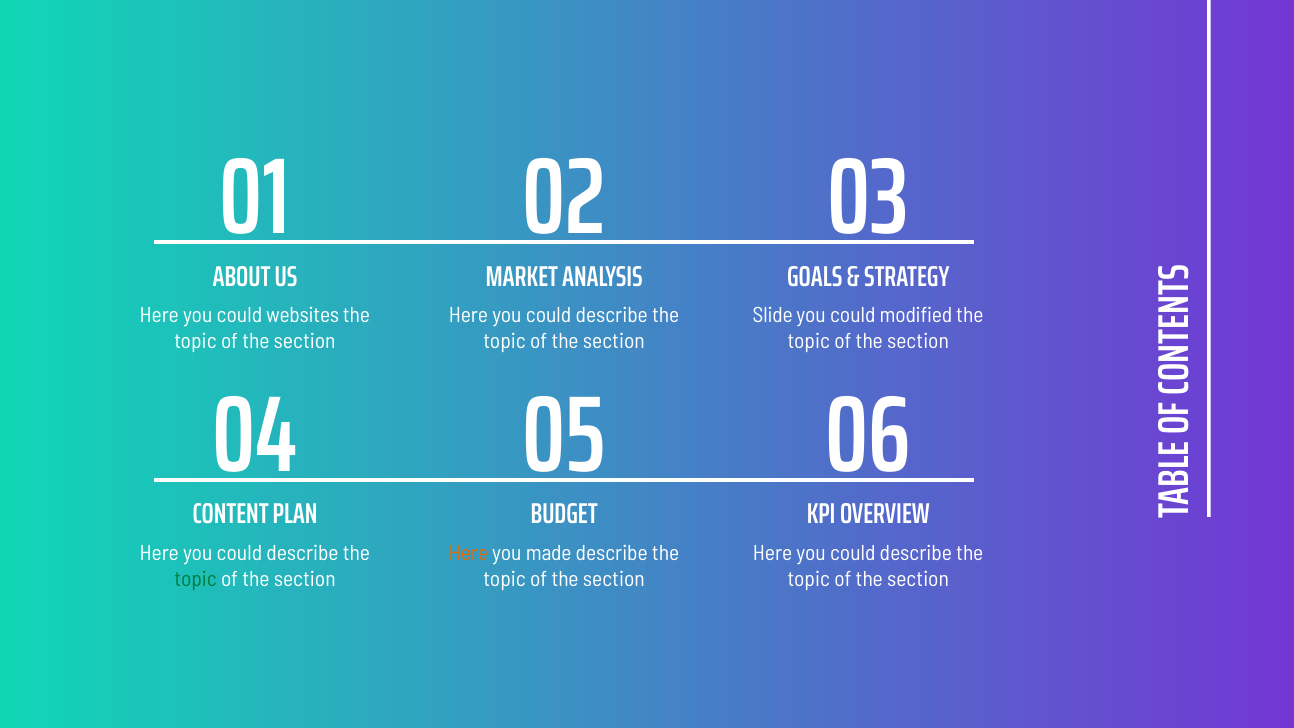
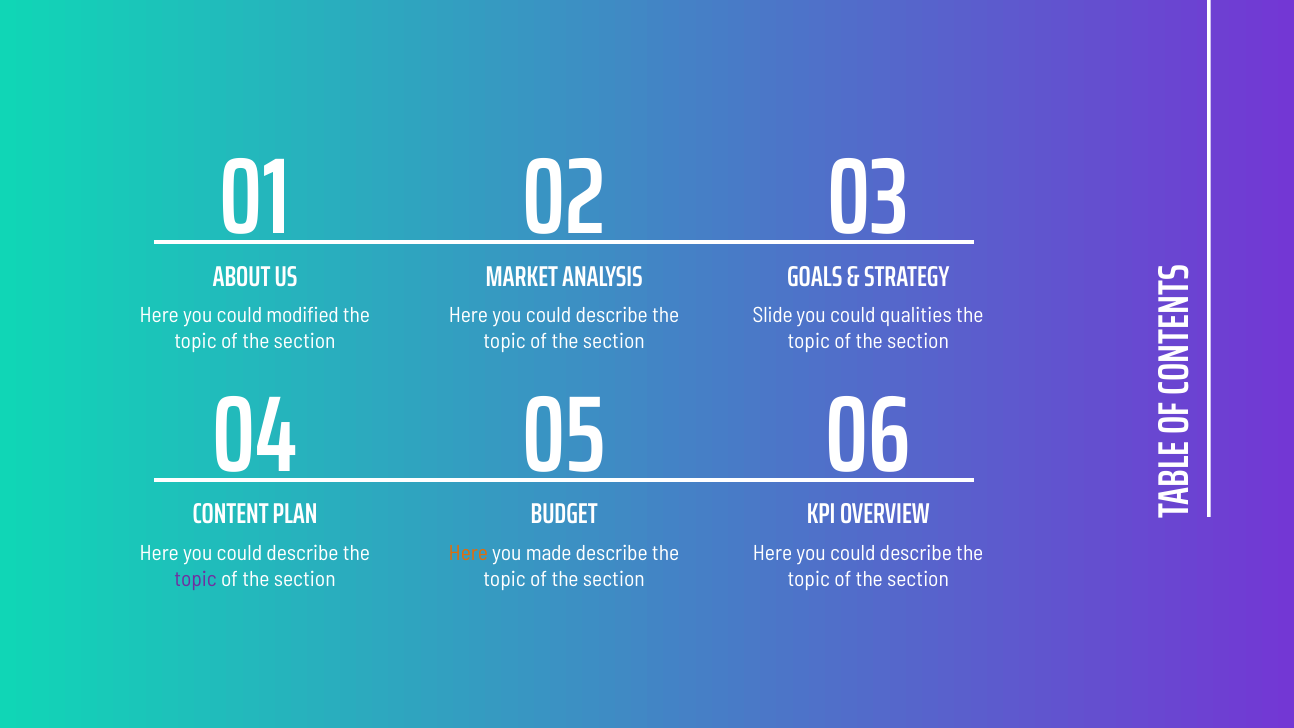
websites: websites -> modified (303, 316)
modified: modified -> qualities (916, 316)
topic colour: green -> purple (196, 579)
